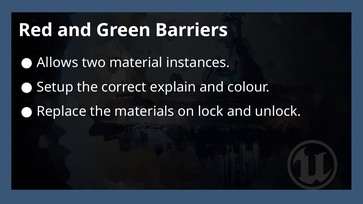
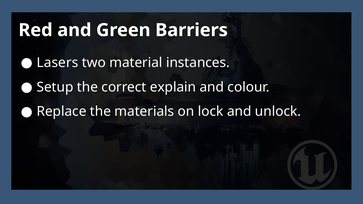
Allows: Allows -> Lasers (57, 63)
